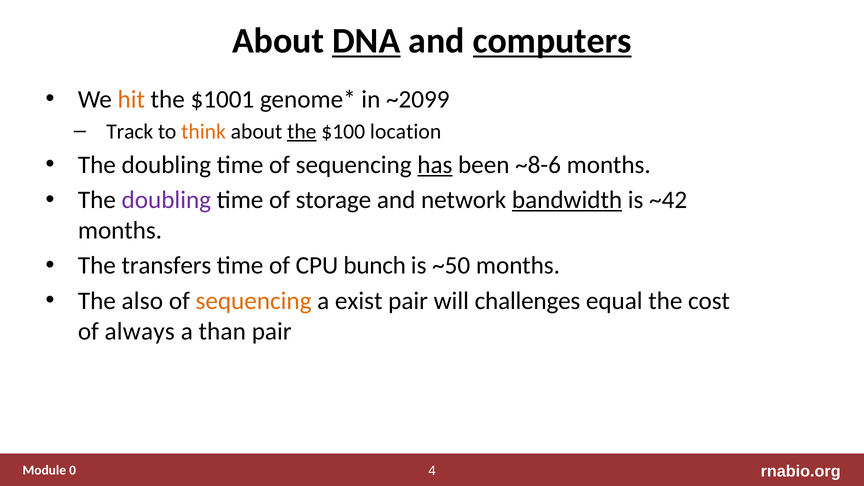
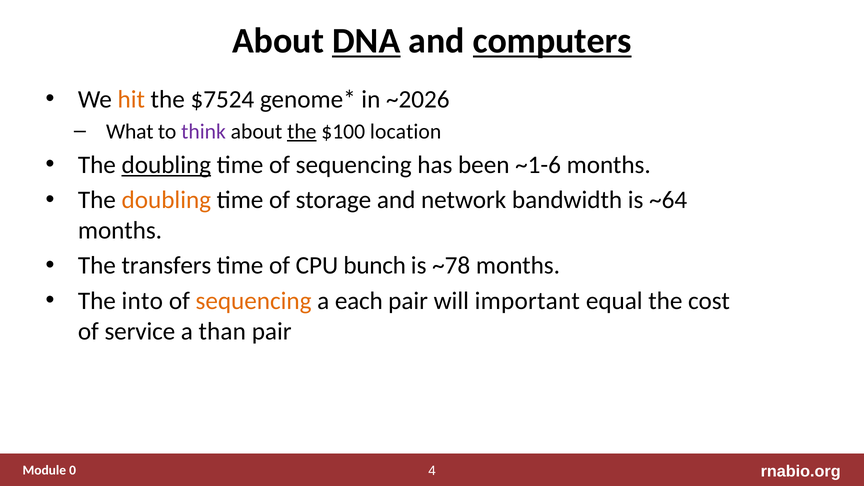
$1001: $1001 -> $7524 (222, 99)
~2099: ~2099 -> ~2026 (418, 99)
Track: Track -> What (130, 131)
think colour: orange -> purple (204, 131)
doubling underline: none -> present (166, 165)
has underline: present -> none (435, 165)
~8-6: ~8-6 -> ~1-6 (538, 165)
doubling colour: purple -> orange (166, 200)
bandwidth underline: present -> none (567, 200)
~42: ~42 -> ~64 (668, 200)
~50: ~50 -> ~78 (451, 266)
also: also -> into (142, 301)
exist: exist -> each (359, 301)
challenges: challenges -> important (527, 301)
always: always -> service (140, 331)
